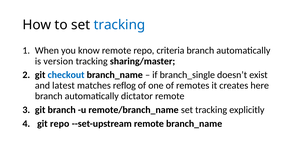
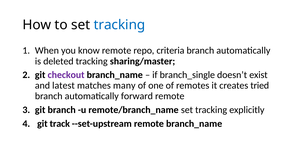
version: version -> deleted (58, 61)
checkout colour: blue -> purple (66, 75)
reflog: reflog -> many (124, 85)
here: here -> tried (260, 85)
dictator: dictator -> forward (137, 96)
git repo: repo -> track (60, 124)
